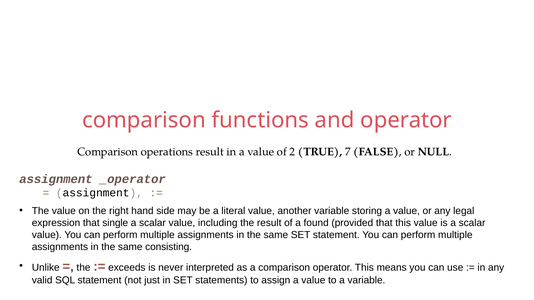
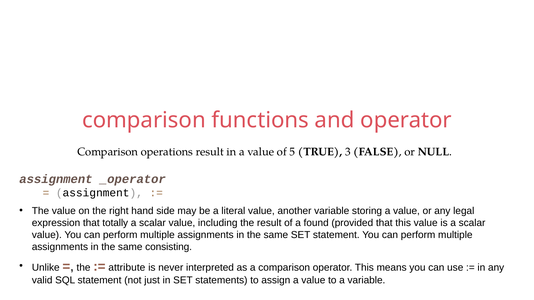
2: 2 -> 5 (292, 152)
7: 7 -> 3 (348, 152)
single: single -> totally (115, 223)
exceeds: exceeds -> attribute (127, 268)
